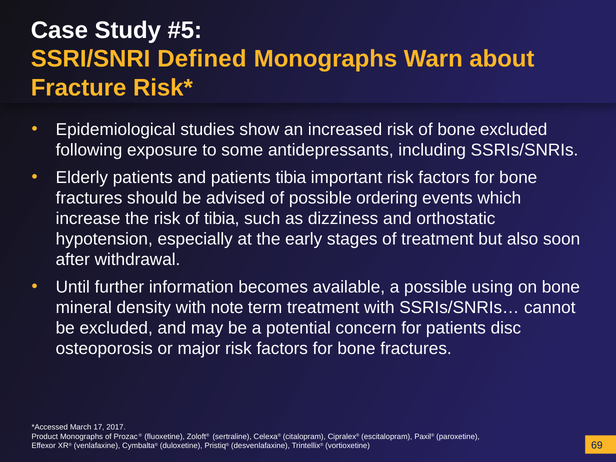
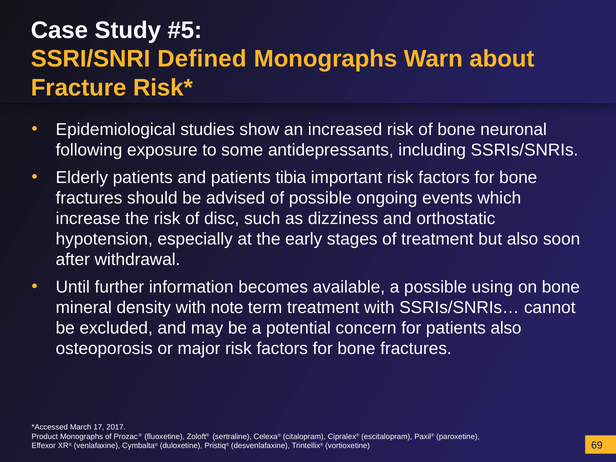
bone excluded: excluded -> neuronal (514, 130)
ordering: ordering -> ongoing (387, 198)
of tibia: tibia -> disc (222, 219)
patients disc: disc -> also (506, 328)
